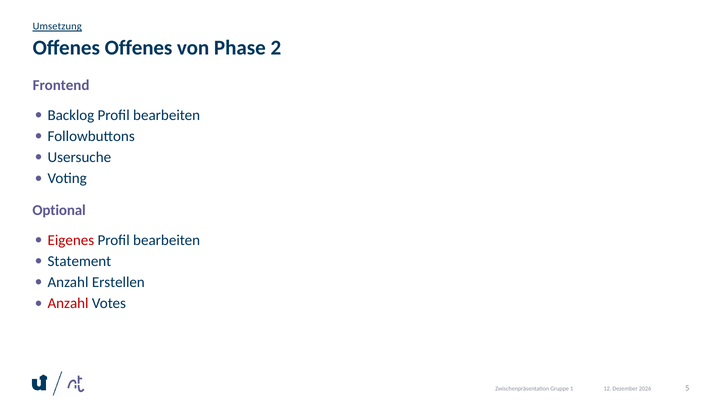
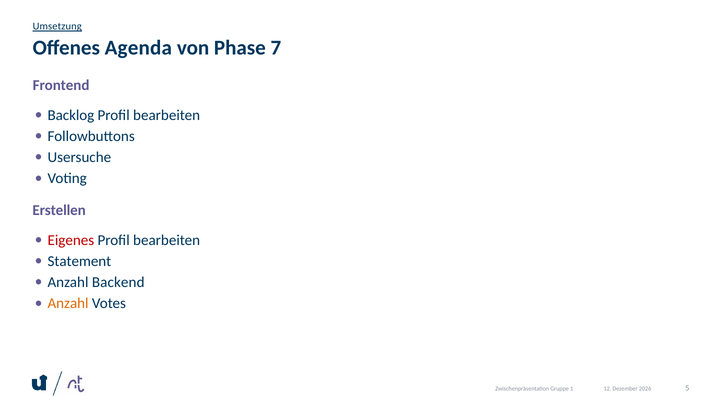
Offenes Offenes: Offenes -> Agenda (138, 48)
2: 2 -> 7 (276, 48)
Optional: Optional -> Erstellen (59, 210)
Erstellen: Erstellen -> Backend (118, 282)
Anzahl colour: red -> orange (68, 304)
